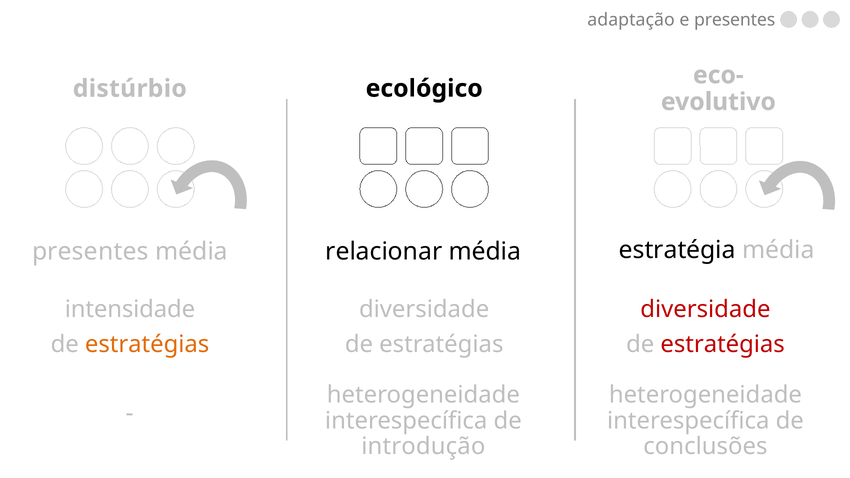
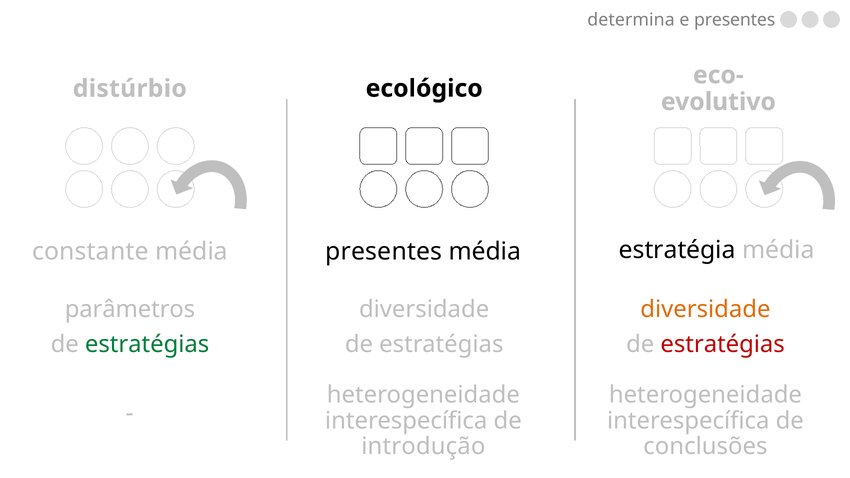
adaptação: adaptação -> determina (631, 20)
presentes: presentes -> constante (90, 252)
média relacionar: relacionar -> presentes (384, 252)
intensidade: intensidade -> parâmetros (130, 310)
diversidade colour: red -> orange (705, 310)
estratégias colour: orange -> green (147, 344)
